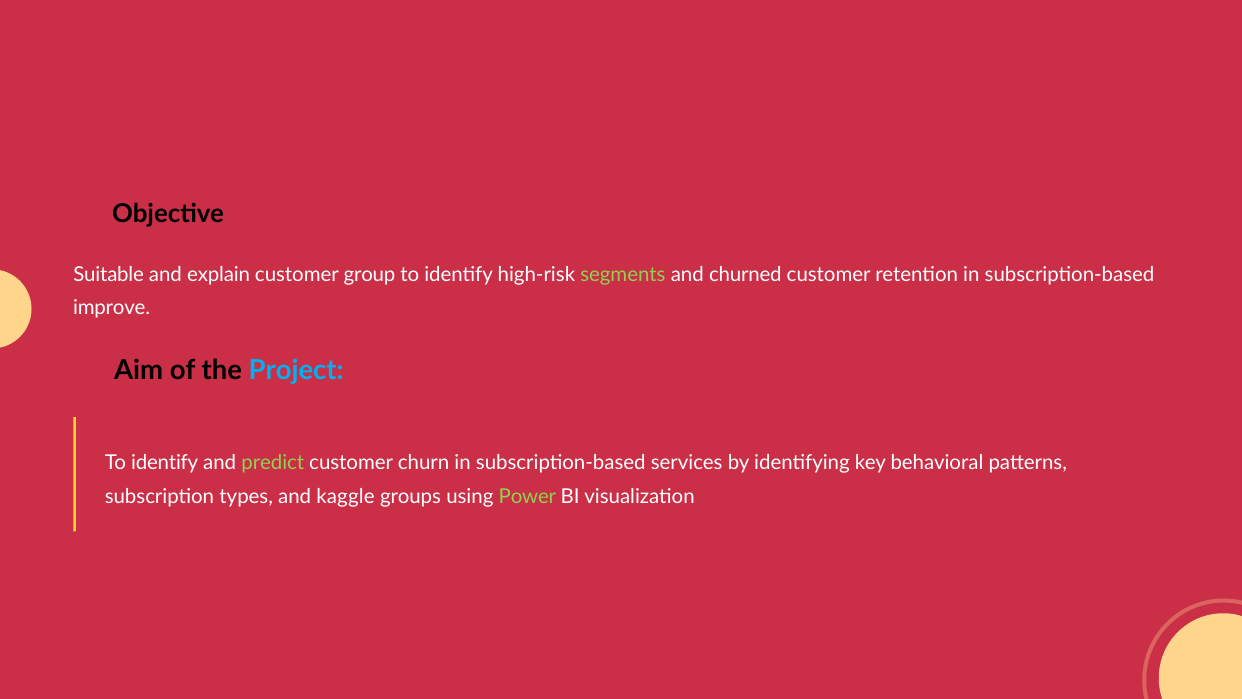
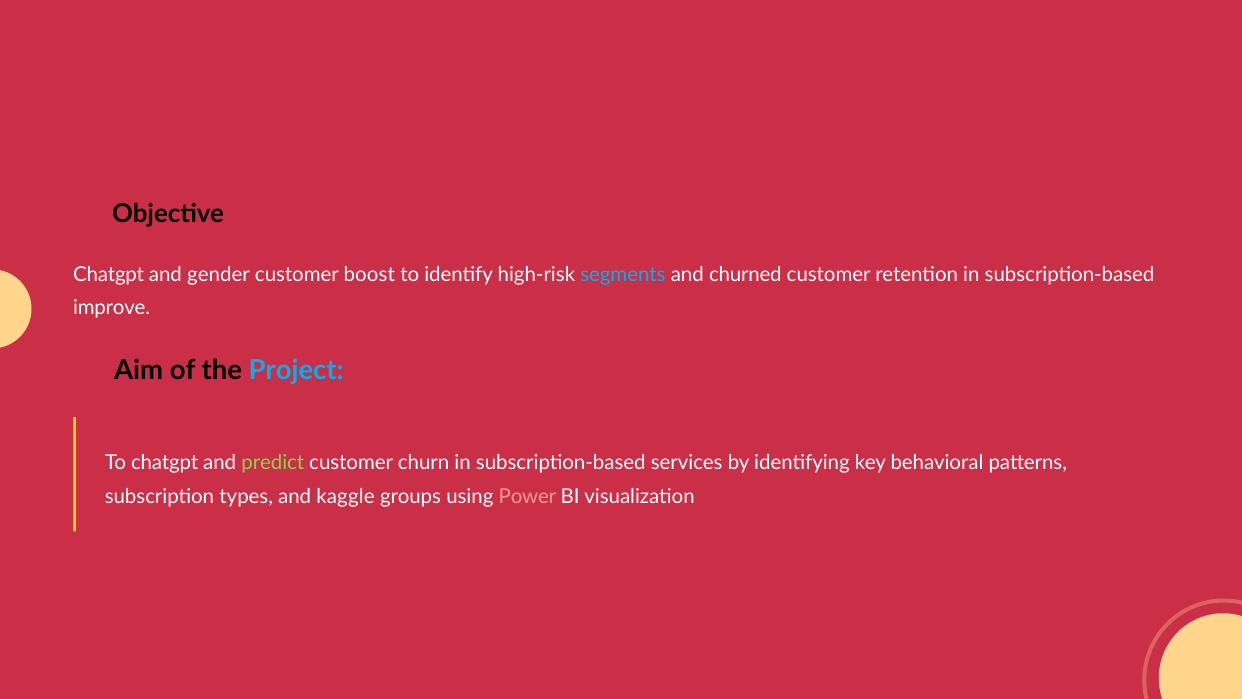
Suitable: Suitable -> Chatgpt (109, 275)
explain: explain -> gender (218, 275)
group: group -> boost (369, 275)
segments colour: light green -> light blue (623, 275)
identify: identify -> chatgpt (165, 463)
Power colour: light green -> pink (527, 496)
